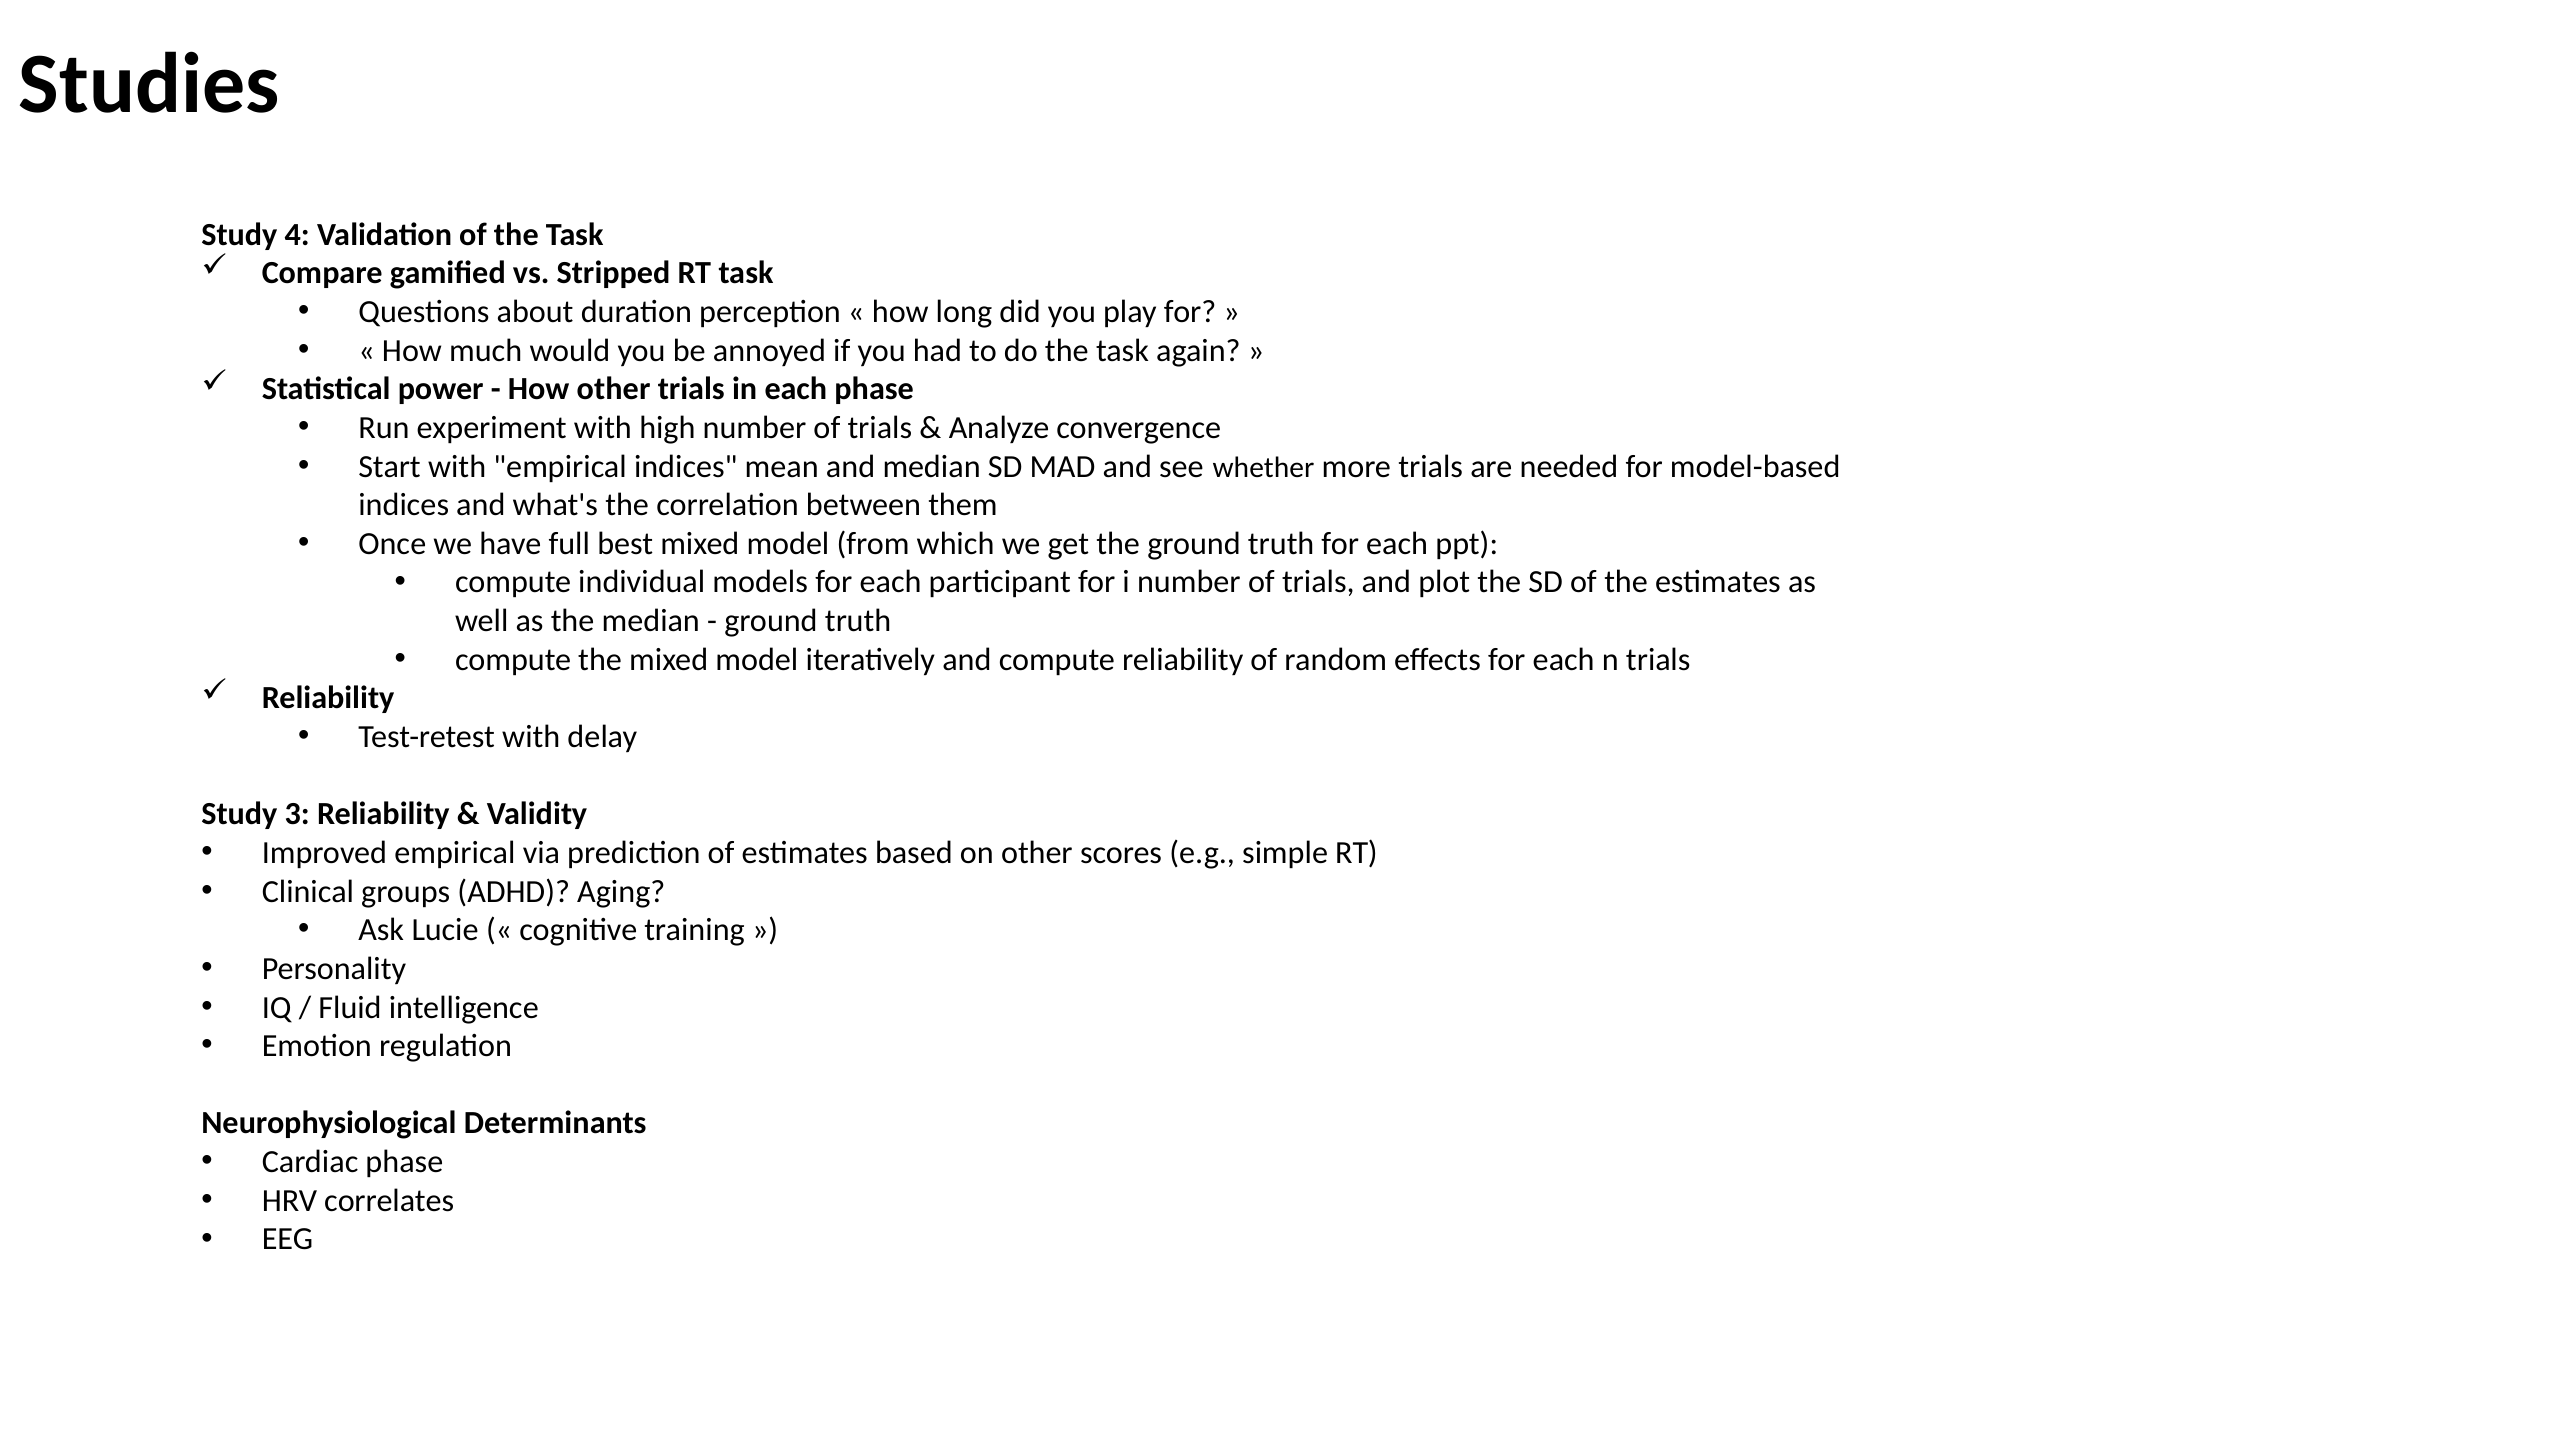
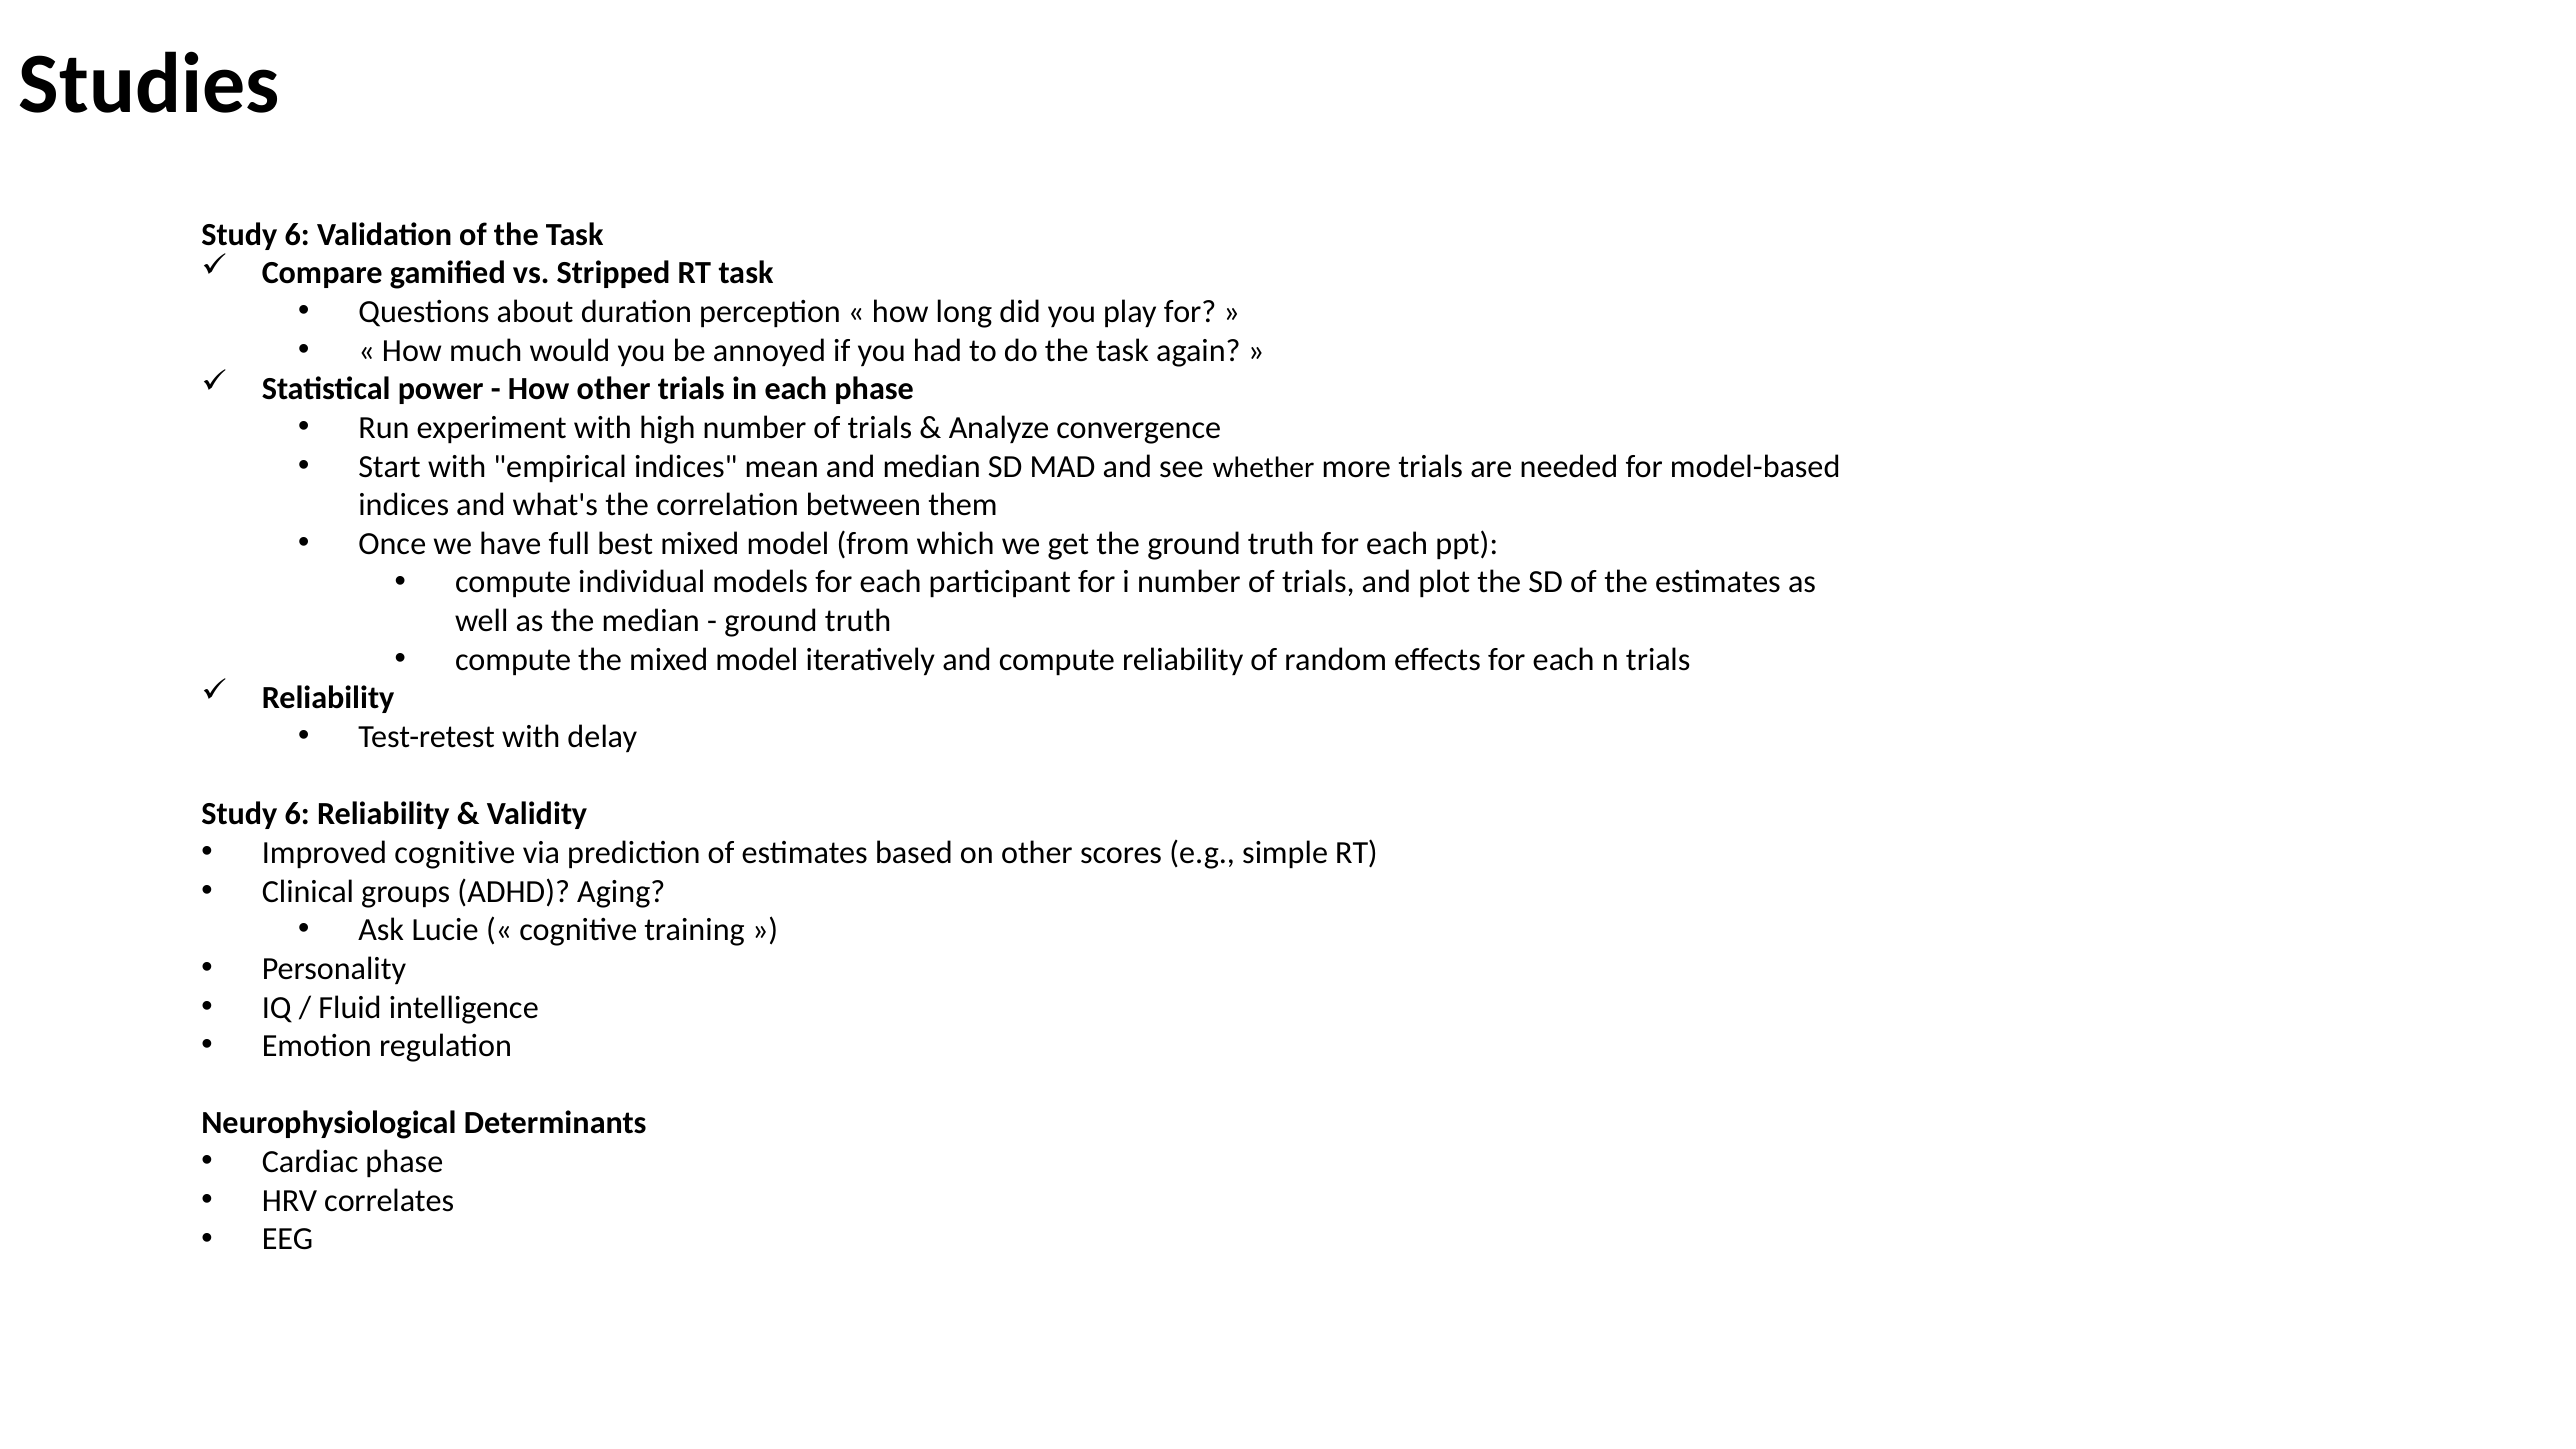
4: 4 -> 6 (297, 235)
3: 3 -> 6 (297, 814)
Improved empirical: empirical -> cognitive (455, 853)
